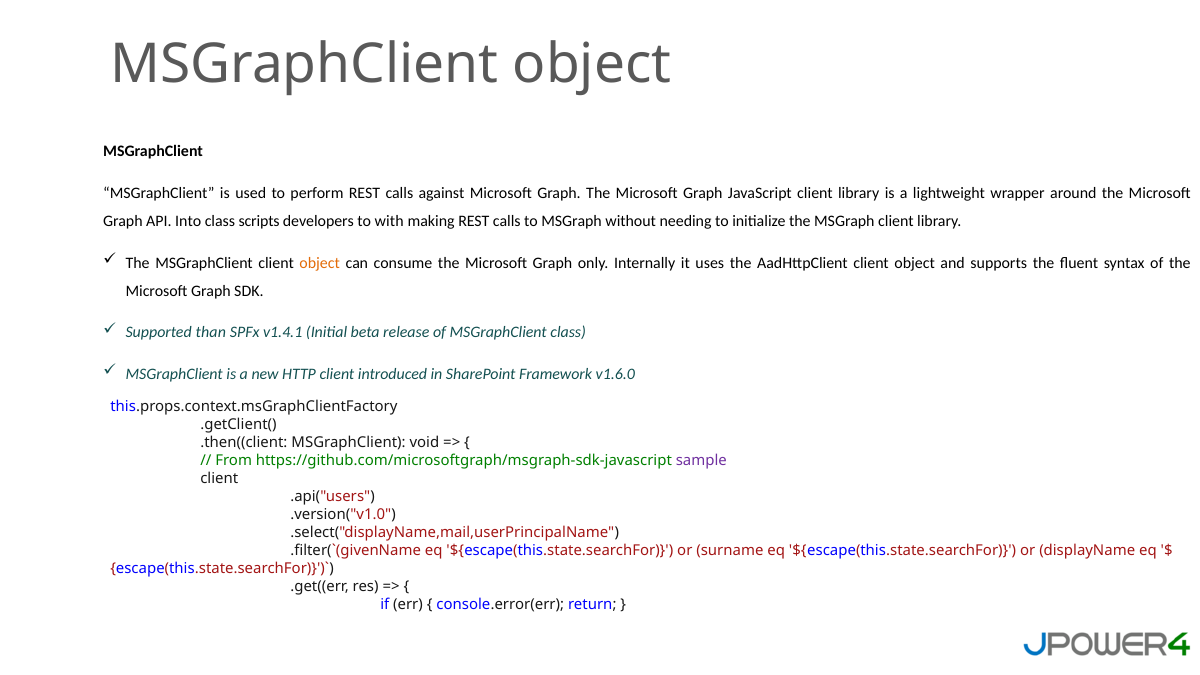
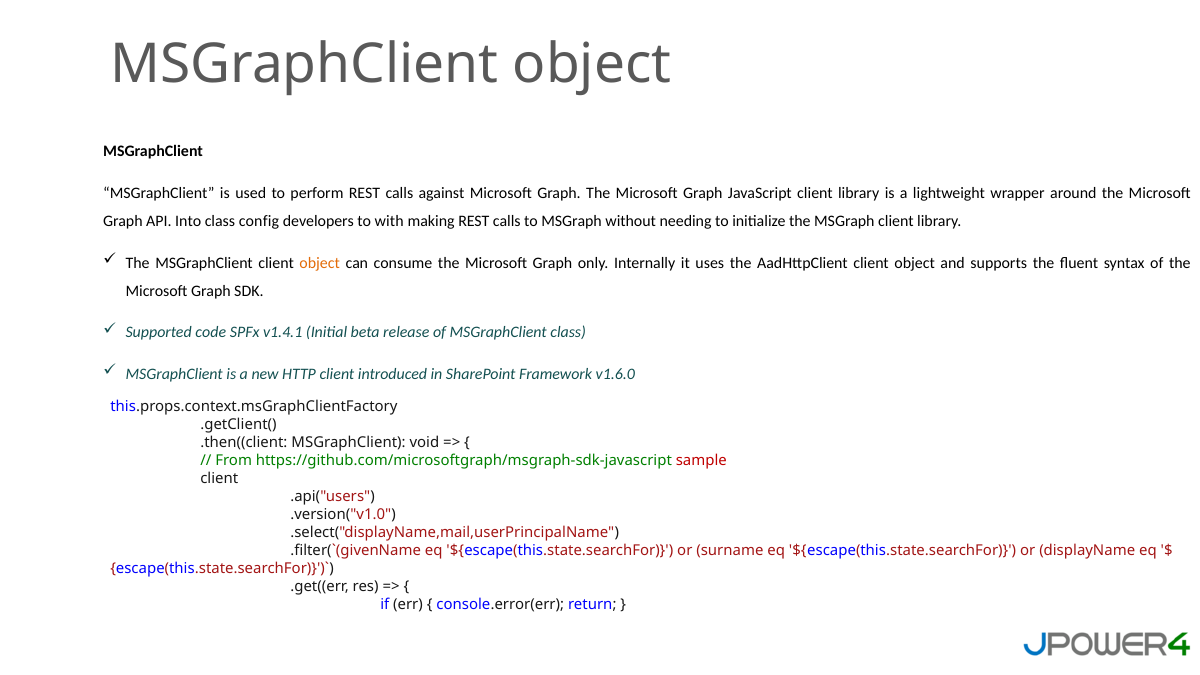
scripts: scripts -> config (259, 222)
than: than -> code (211, 333)
sample colour: purple -> red (701, 461)
